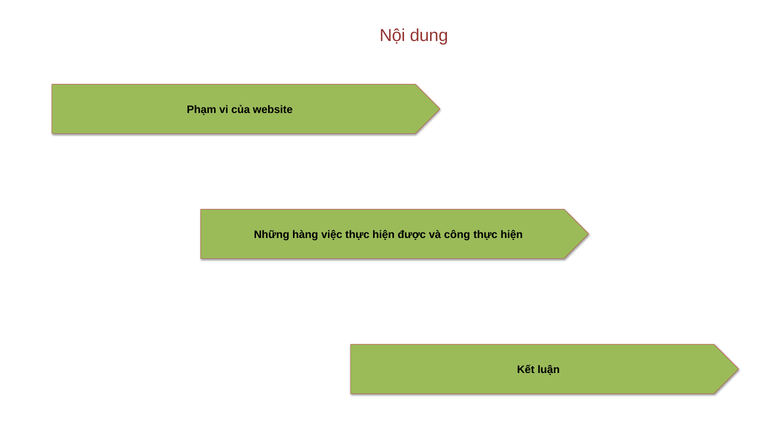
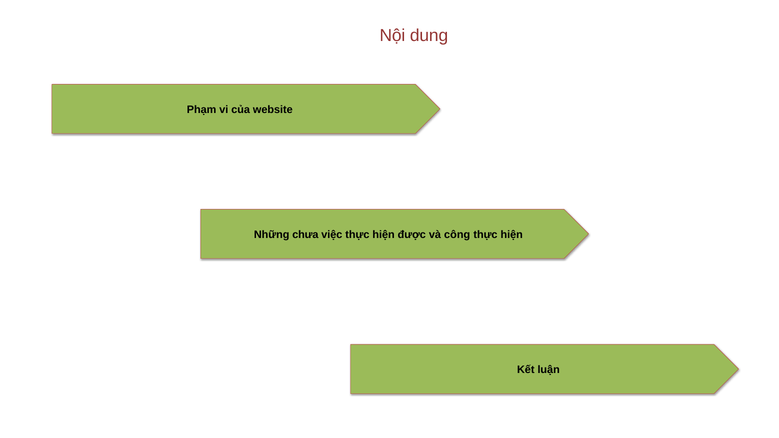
hàng: hàng -> chưa (305, 235)
